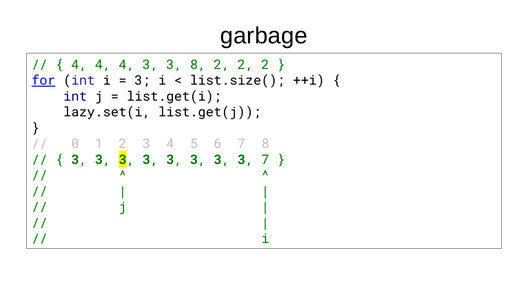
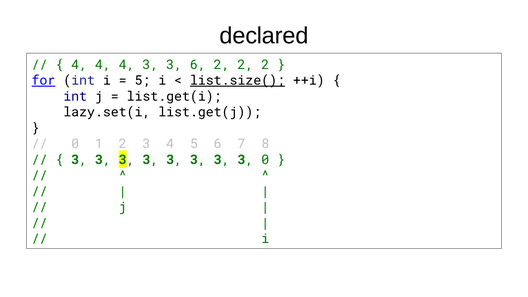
garbage: garbage -> declared (264, 36)
3 8: 8 -> 6 (198, 65)
3: 3 -> 5 (142, 80)
list.size( underline: none -> present (237, 80)
3 7: 7 -> 0 (265, 160)
